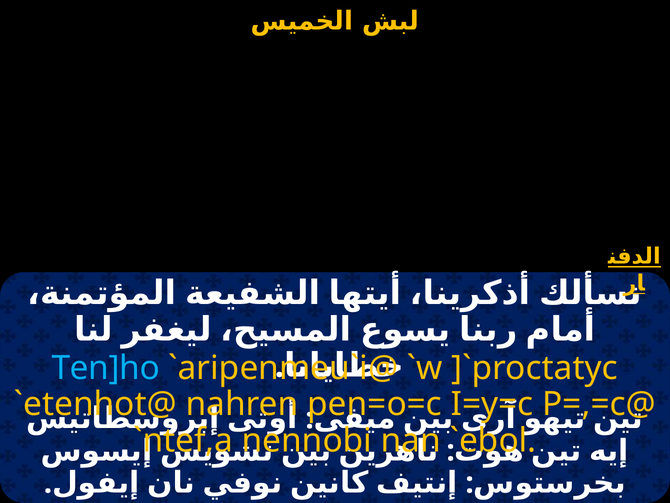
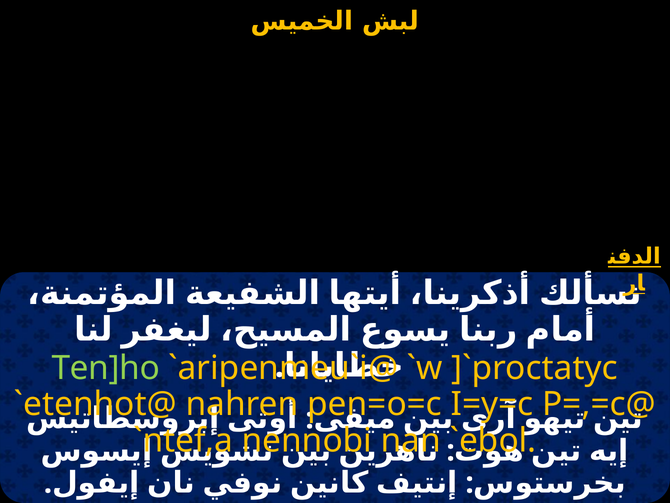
Ten]ho colour: light blue -> light green (106, 368)
